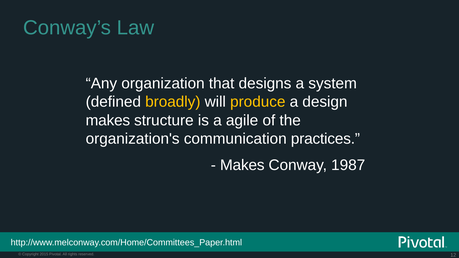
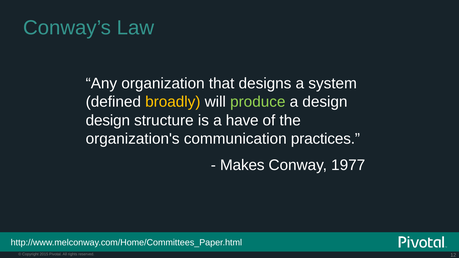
produce colour: yellow -> light green (258, 102)
makes: makes -> design (108, 120)
agile: agile -> have (242, 120)
1987: 1987 -> 1977 (348, 165)
